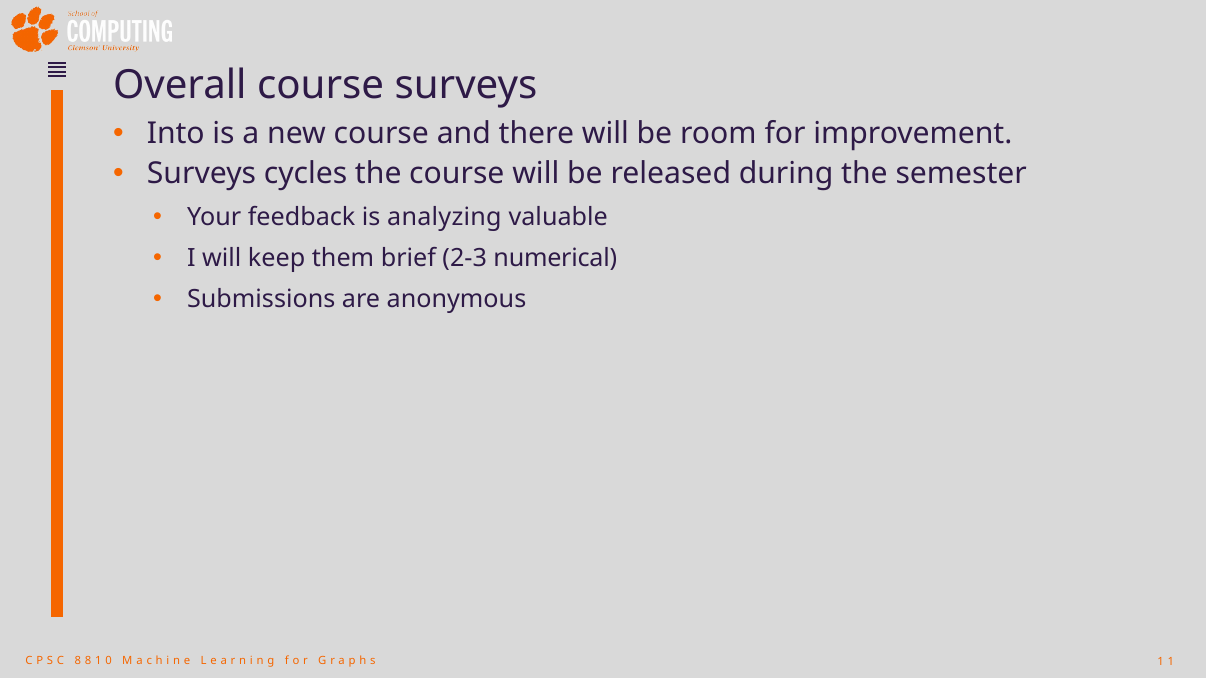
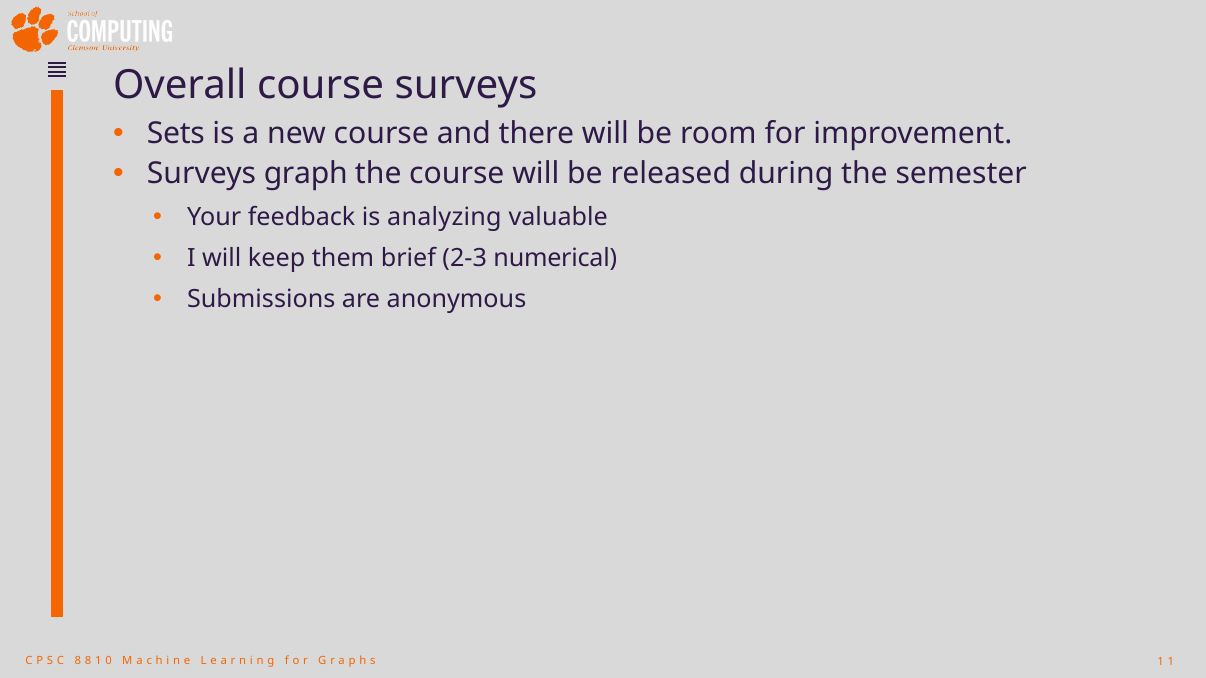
Into: Into -> Sets (176, 134)
cycles: cycles -> graph (306, 174)
